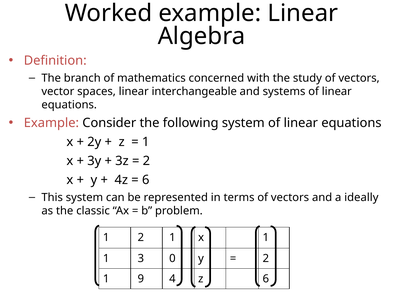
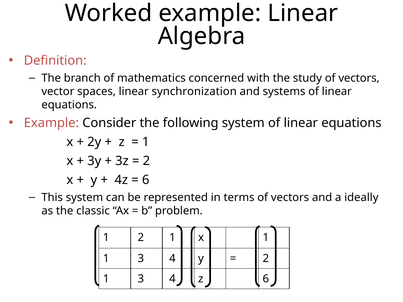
interchangeable: interchangeable -> synchronization (194, 92)
0: 0 -> 4 (172, 259)
9: 9 -> 3 (141, 279)
